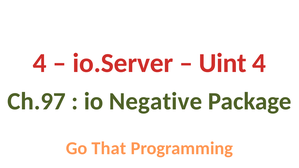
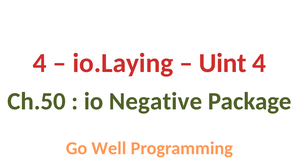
io.Server: io.Server -> io.Laying (123, 63)
Ch.97: Ch.97 -> Ch.50 (37, 101)
That: That -> Well (109, 148)
